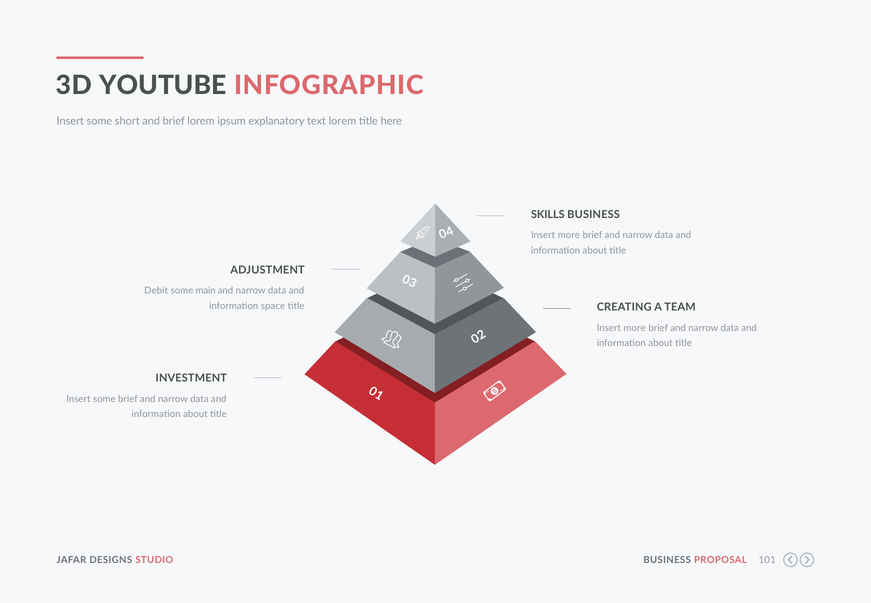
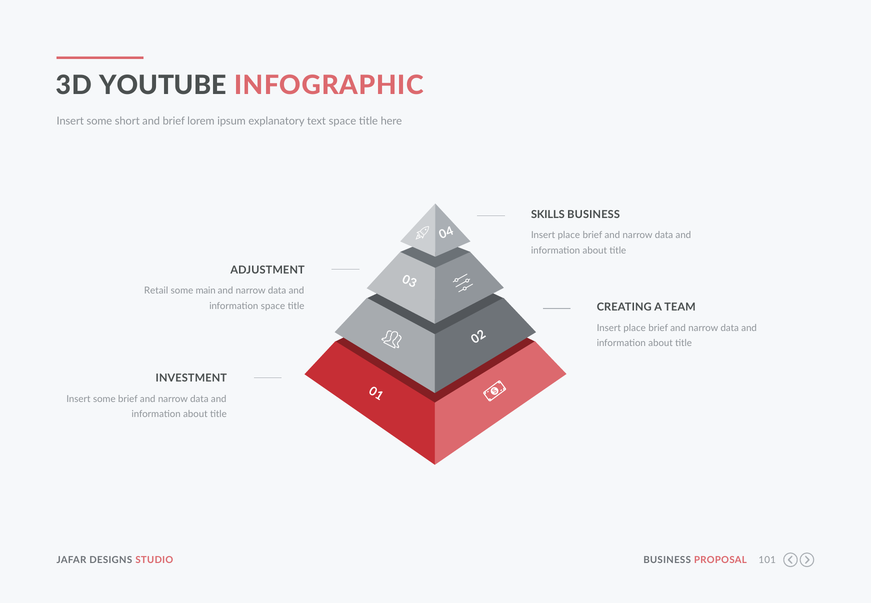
text lorem: lorem -> space (342, 121)
more: more -> place (569, 235)
Debit: Debit -> Retail (156, 291)
more: more -> place (635, 328)
